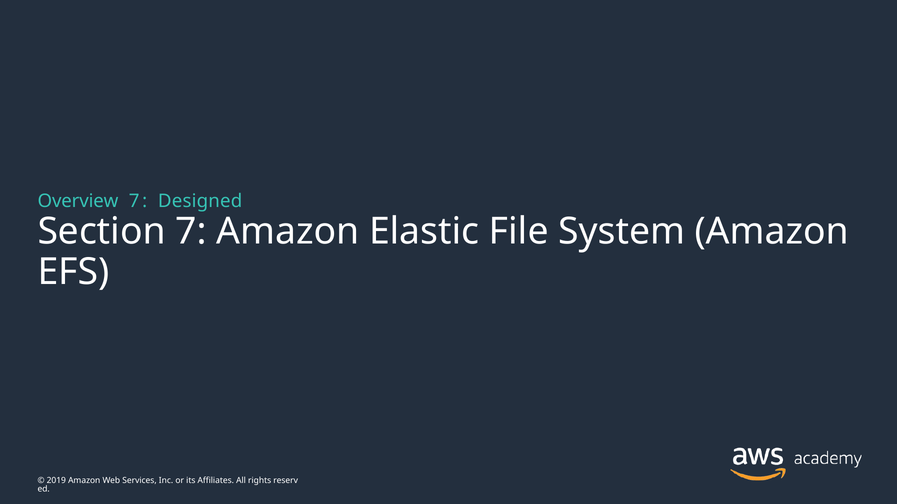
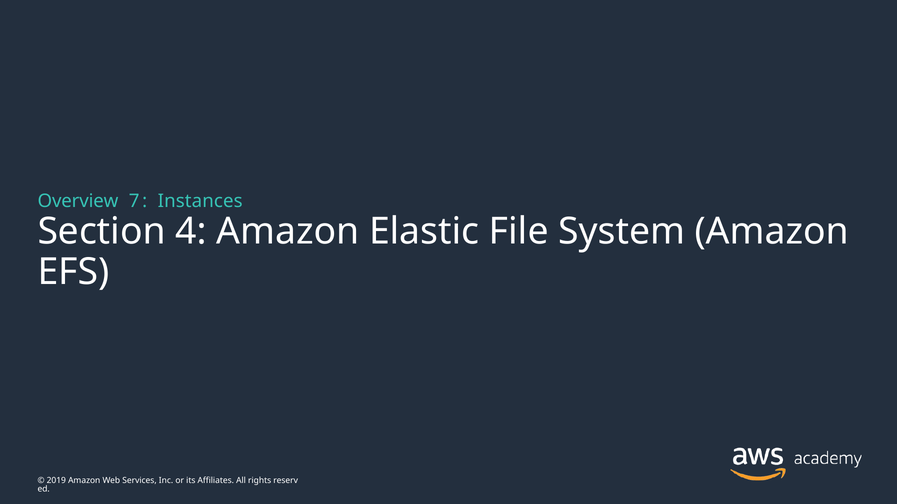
Designed: Designed -> Instances (200, 201)
Section 7: 7 -> 4 (191, 232)
